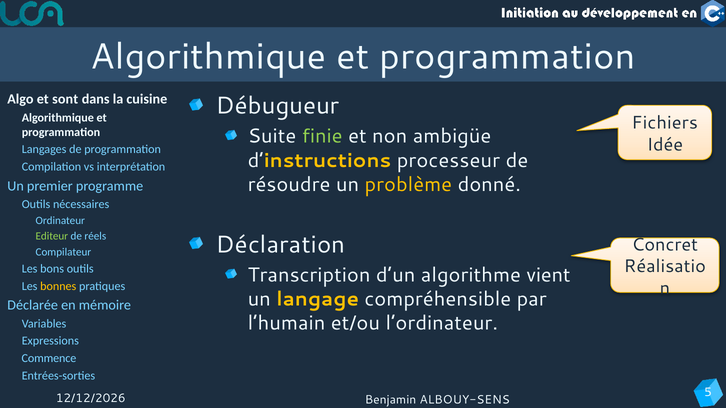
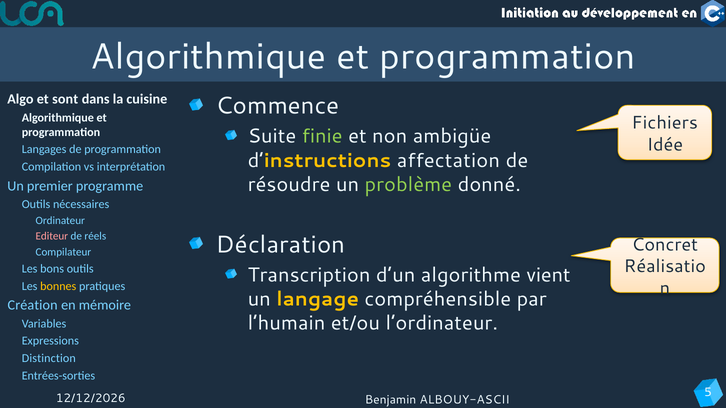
Débugueur: Débugueur -> Commence (278, 106)
processeur: processeur -> affectation (448, 161)
problème colour: yellow -> light green (408, 185)
Editeur colour: light green -> pink (52, 236)
Déclarée: Déclarée -> Création (33, 306)
Commence: Commence -> Distinction (49, 359)
ALBOUY-SENS: ALBOUY-SENS -> ALBOUY-ASCII (465, 400)
